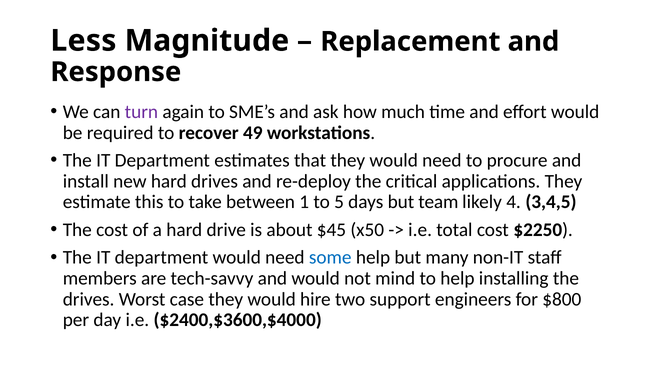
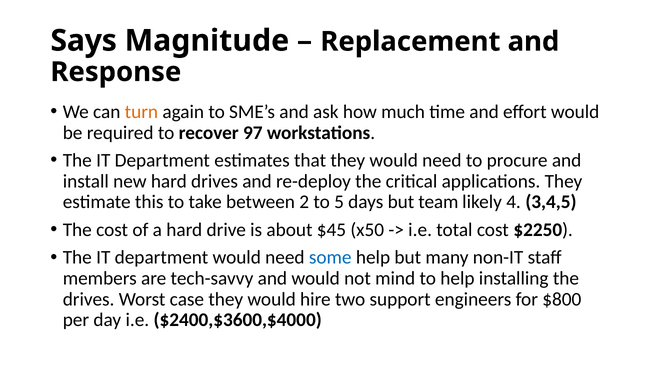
Less: Less -> Says (84, 41)
turn colour: purple -> orange (141, 112)
49: 49 -> 97 (253, 133)
1: 1 -> 2 (304, 202)
